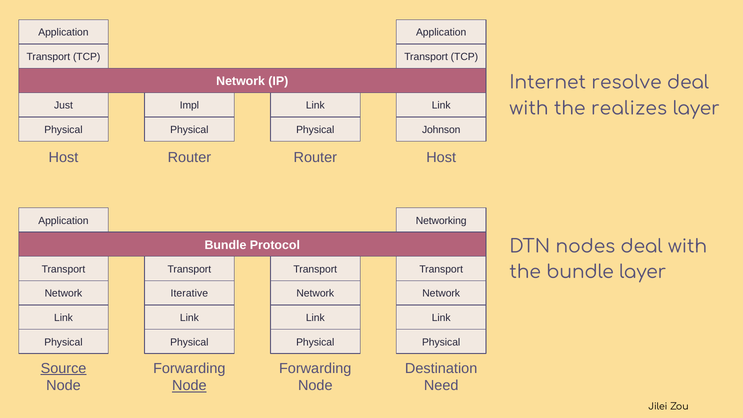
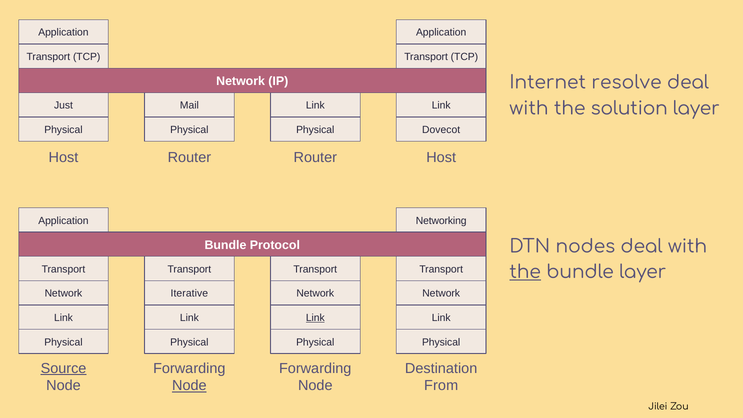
Impl: Impl -> Mail (189, 106)
realizes: realizes -> solution (629, 108)
Johnson: Johnson -> Dovecot (441, 130)
the underline: none -> present (525, 272)
Link underline: none -> present (315, 318)
Need: Need -> From (441, 386)
